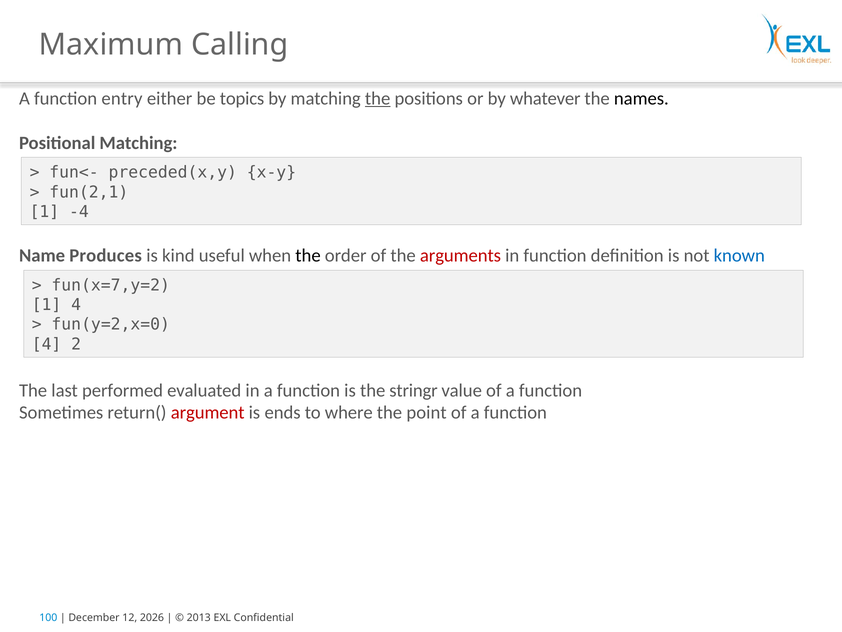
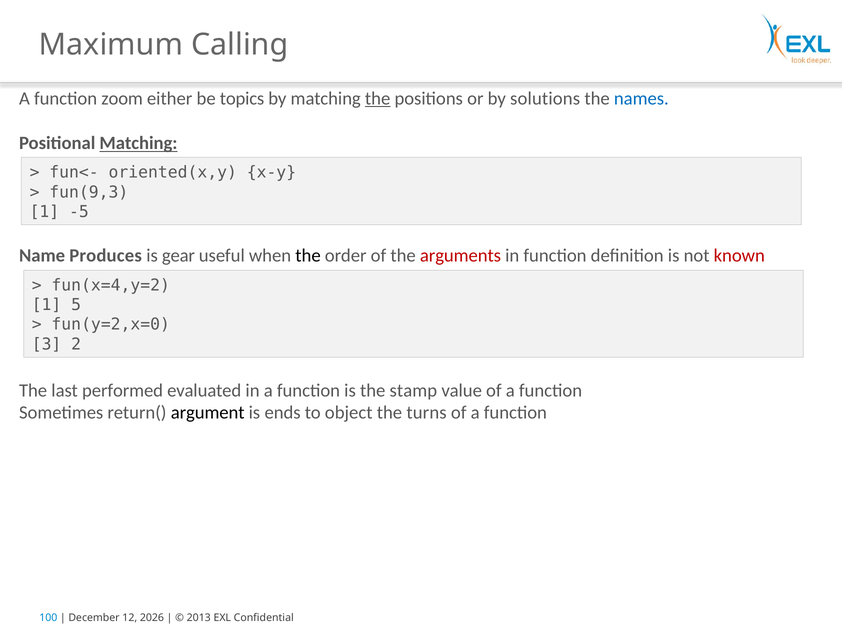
entry: entry -> zoom (122, 98)
whatever: whatever -> solutions (545, 98)
names colour: black -> blue (641, 98)
Matching underline: none -> present (138, 143)
preceded(x,y: preceded(x,y -> oriented(x,y (173, 172)
fun(2,1: fun(2,1 -> fun(9,3 (89, 192)
-4: -4 -> -5 (79, 212)
kind: kind -> gear (178, 255)
known colour: blue -> red (739, 255)
fun(x=7,y=2: fun(x=7,y=2 -> fun(x=4,y=2 (111, 285)
1 4: 4 -> 5 (76, 305)
4: 4 -> 3 (47, 344)
stringr: stringr -> stamp (413, 390)
argument colour: red -> black (208, 412)
where: where -> object (349, 412)
point: point -> turns (427, 412)
